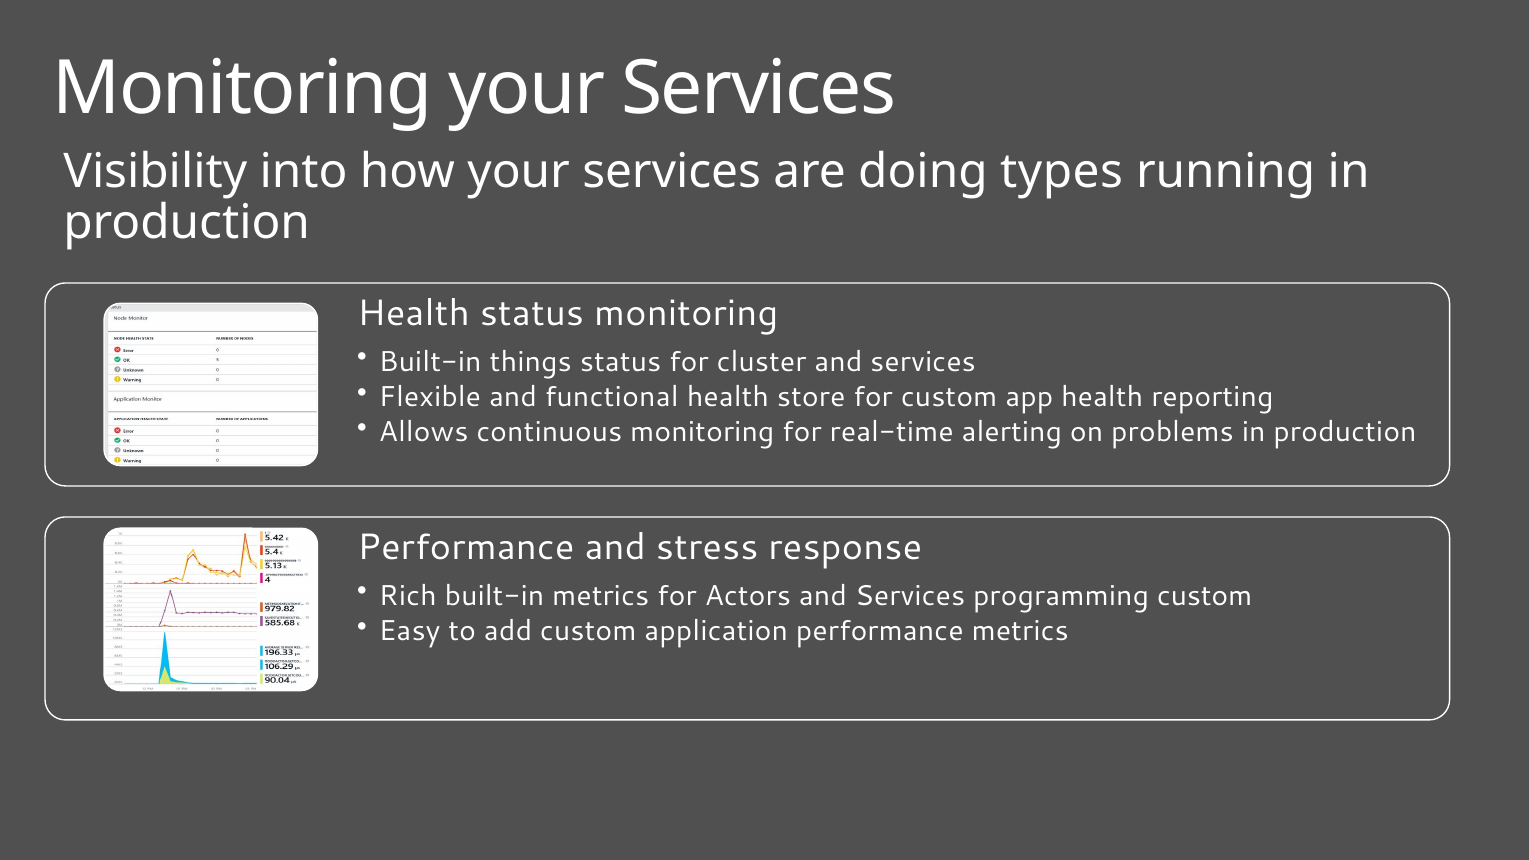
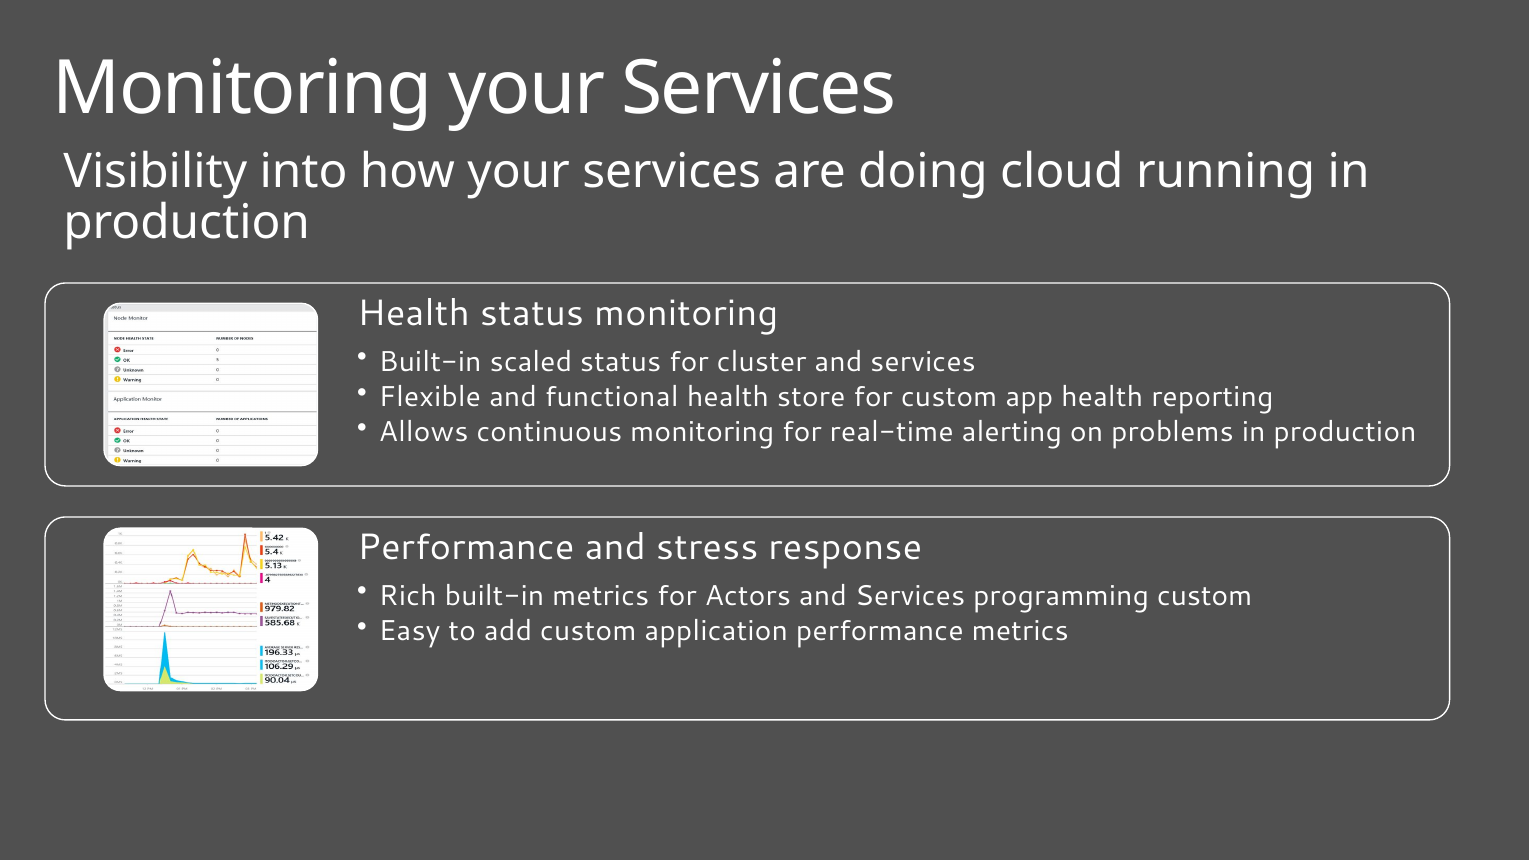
types: types -> cloud (1062, 171)
things: things -> scaled (531, 362)
